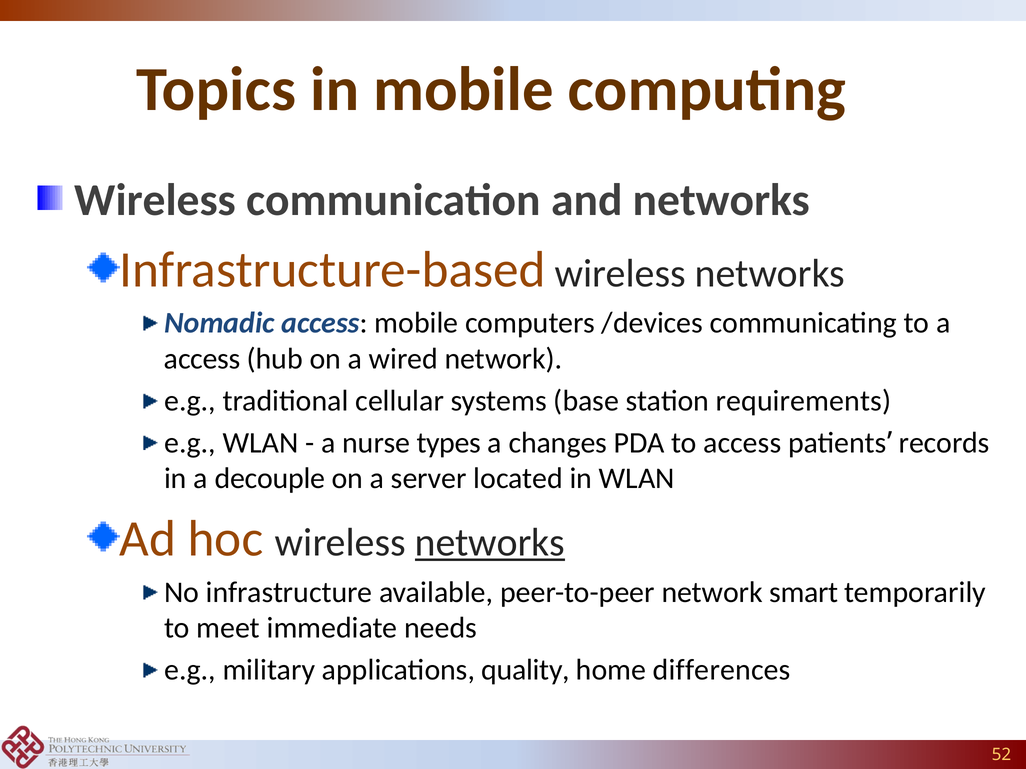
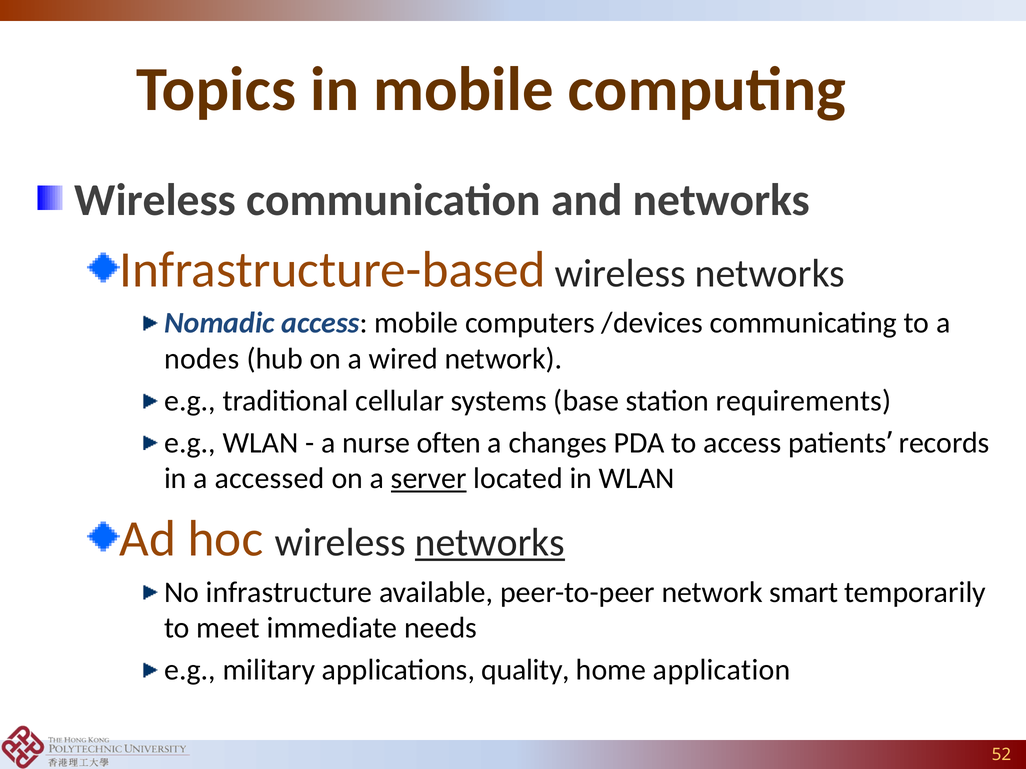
access: access -> nodes (202, 359)
types: types -> often (449, 443)
decouple: decouple -> accessed (270, 479)
server underline: none -> present (429, 479)
differences: differences -> application (722, 670)
